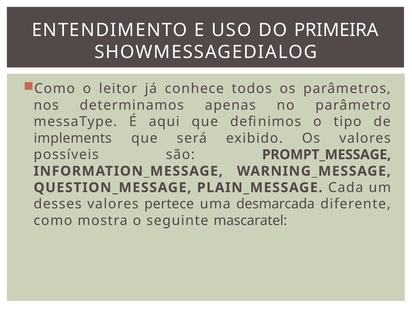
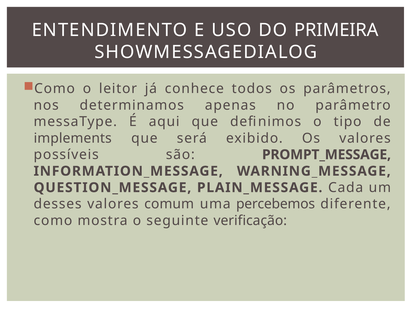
pertece: pertece -> comum (169, 204)
desmarcada: desmarcada -> percebemos (276, 204)
mascaratel: mascaratel -> verificação (250, 221)
